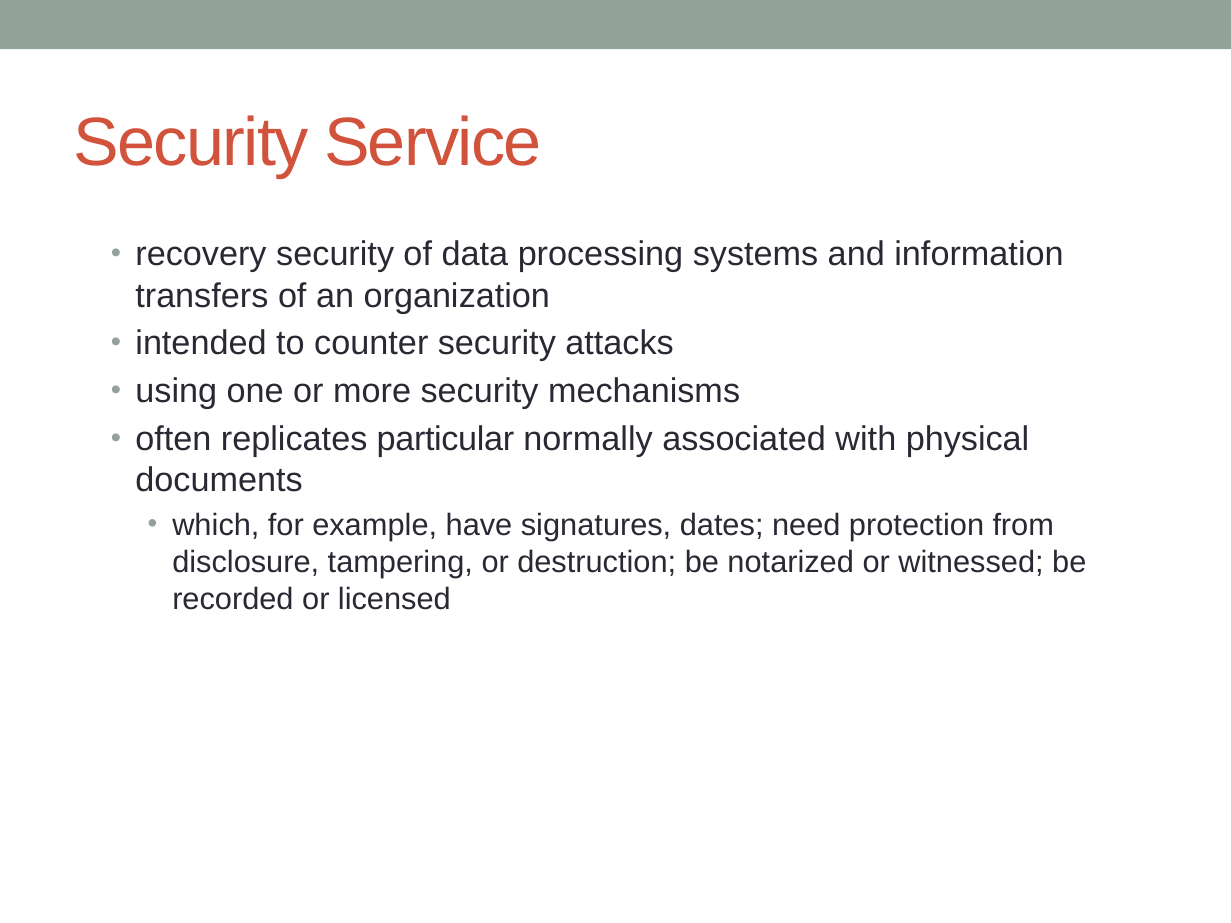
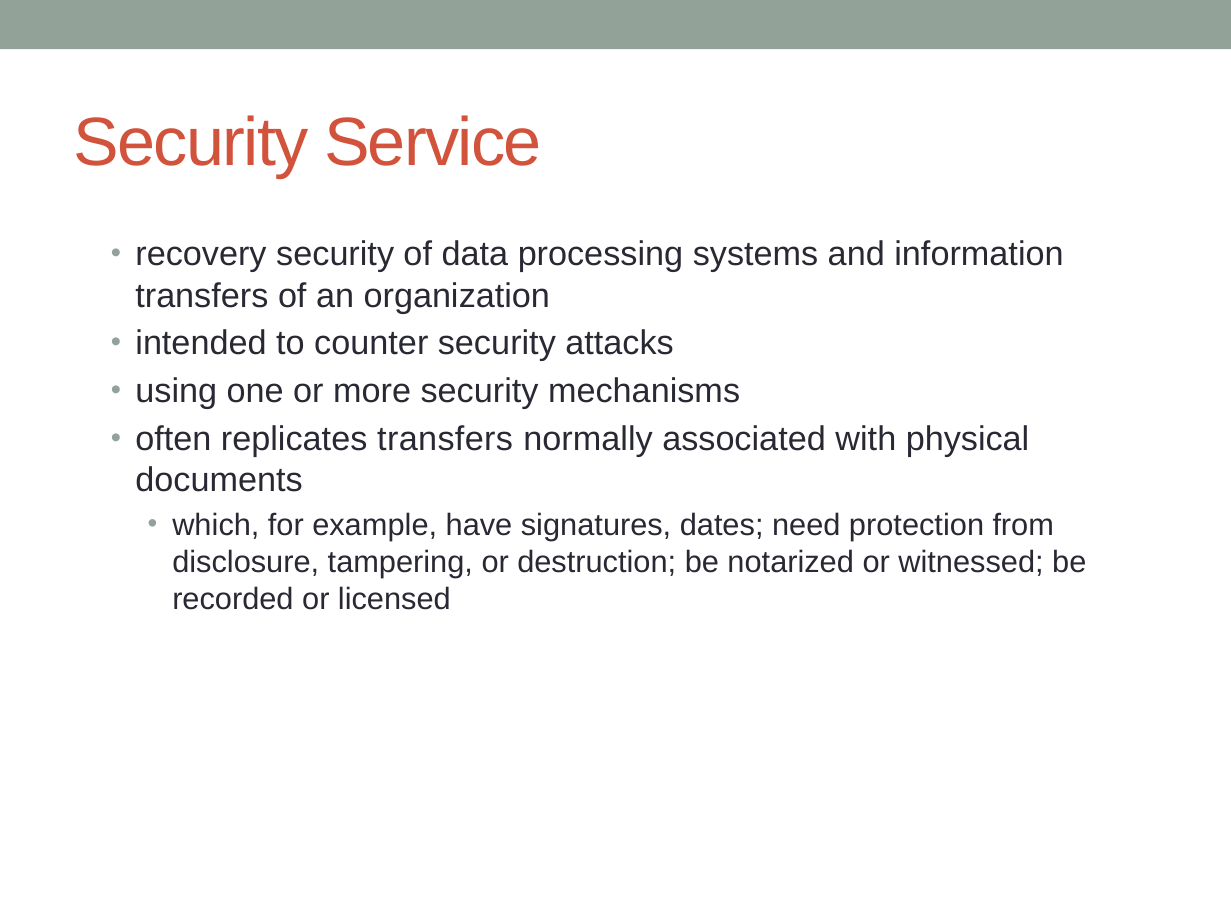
replicates particular: particular -> transfers (445, 439)
